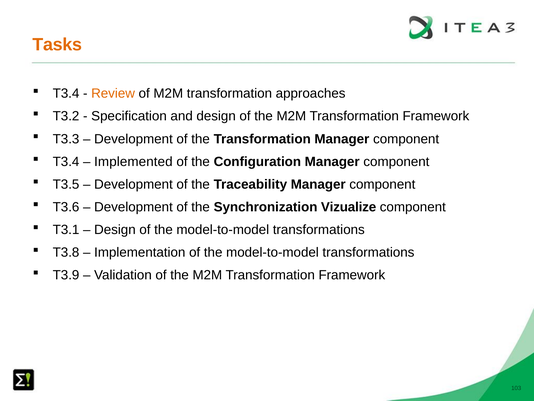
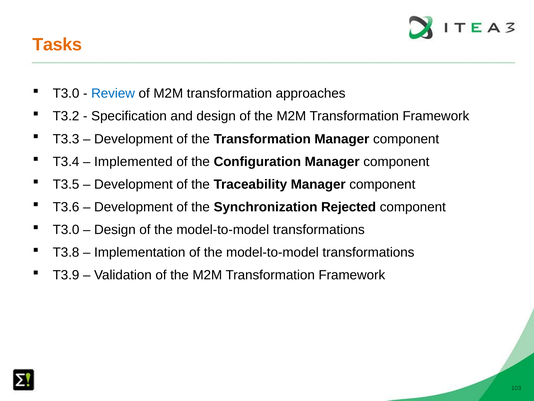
T3.4: T3.4 -> T3.0 (66, 93)
Review colour: orange -> blue (113, 93)
Vizualize: Vizualize -> Rejected (349, 207)
T3.1: T3.1 -> T3.0 (66, 230)
